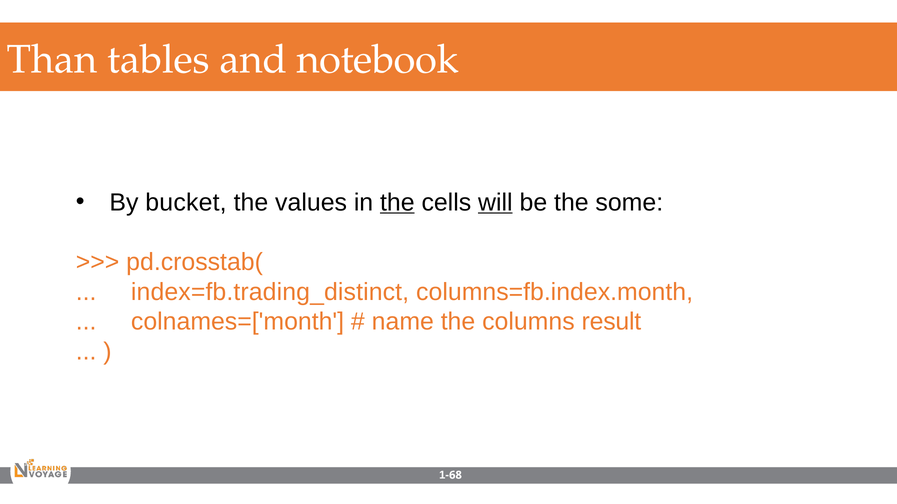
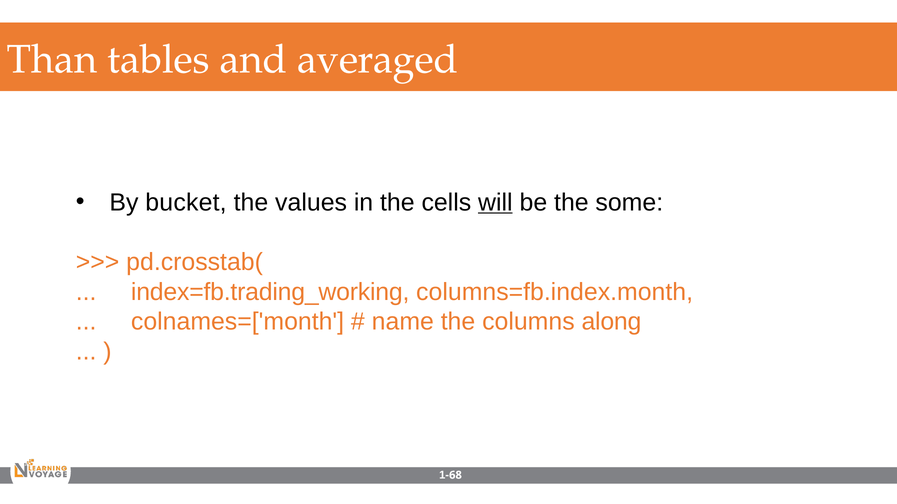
notebook: notebook -> averaged (378, 60)
the underline: present -> none (397, 203)
index=fb.trading_distinct: index=fb.trading_distinct -> index=fb.trading_working (270, 292)
result: result -> along (611, 322)
